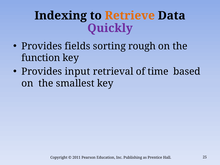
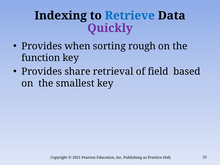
Retrieve colour: orange -> blue (130, 16)
fields: fields -> when (78, 46)
input: input -> share (78, 72)
time: time -> field (158, 72)
